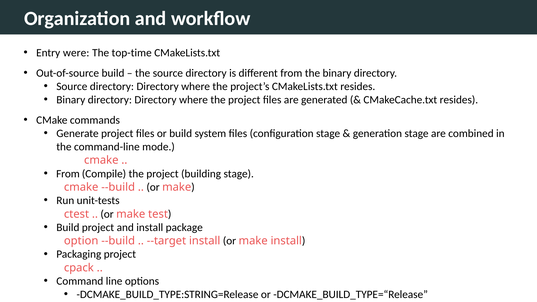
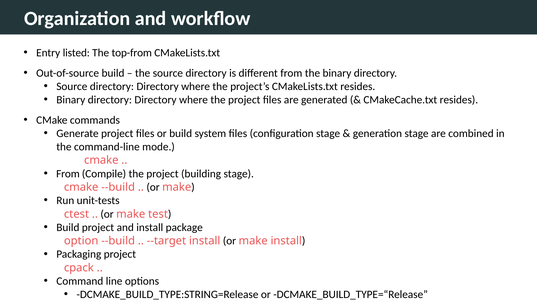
were: were -> listed (76, 53)
top-time: top-time -> top-from (132, 53)
